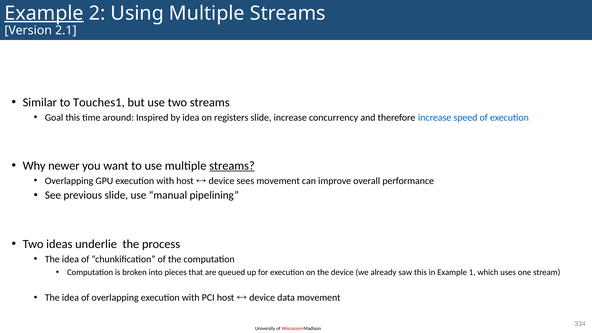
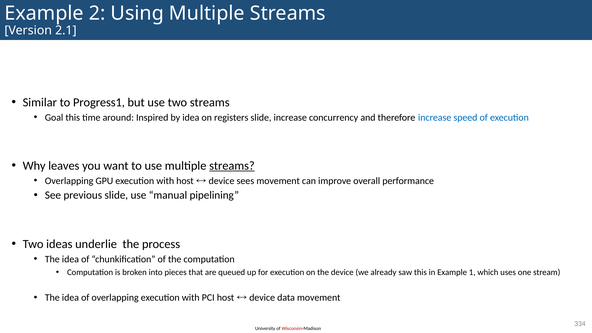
Example underline: present -> none (44, 13)
Touches1: Touches1 -> Progress1 (99, 102)
newer: newer -> leaves (64, 166)
